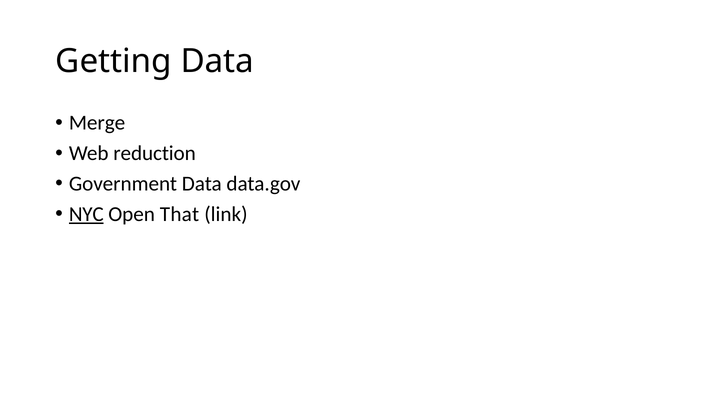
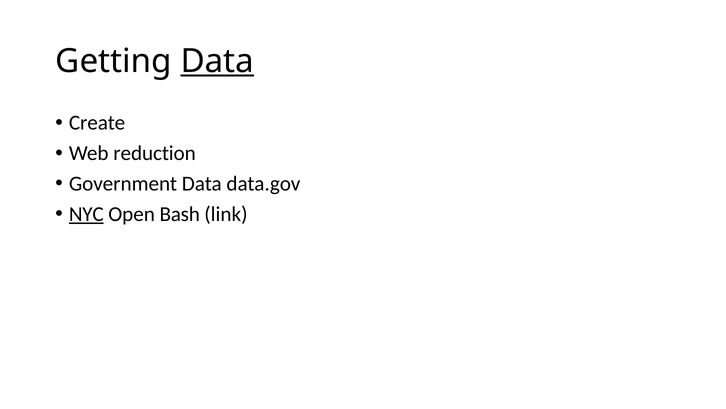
Data underline: none -> present (217, 61)
Merge: Merge -> Create (97, 123)
That: That -> Bash (180, 214)
